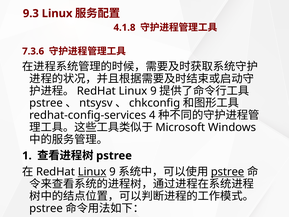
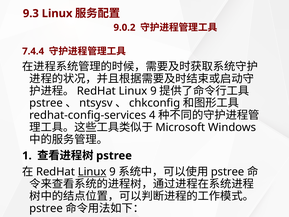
4.1.8: 4.1.8 -> 9.0.2 (124, 28)
7.3.6: 7.3.6 -> 7.4.4 (33, 51)
pstree underline: present -> none (228, 172)
